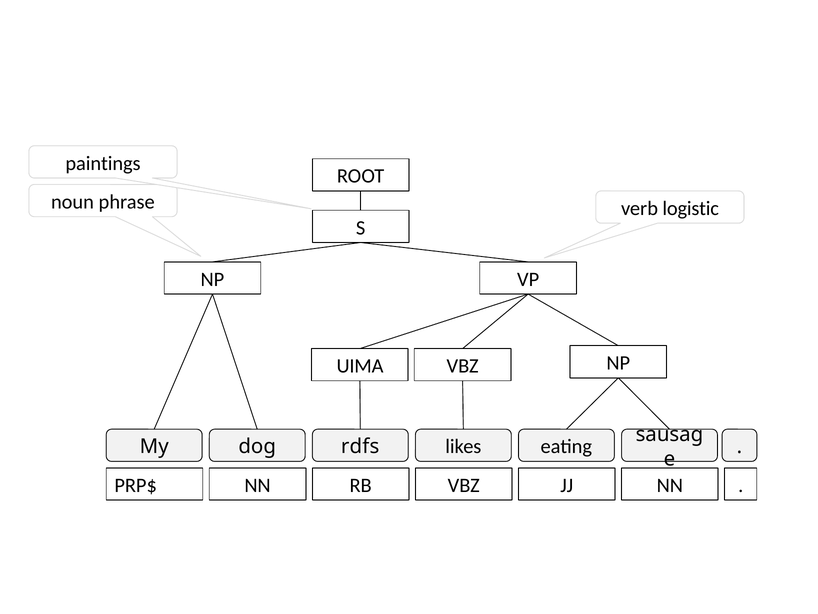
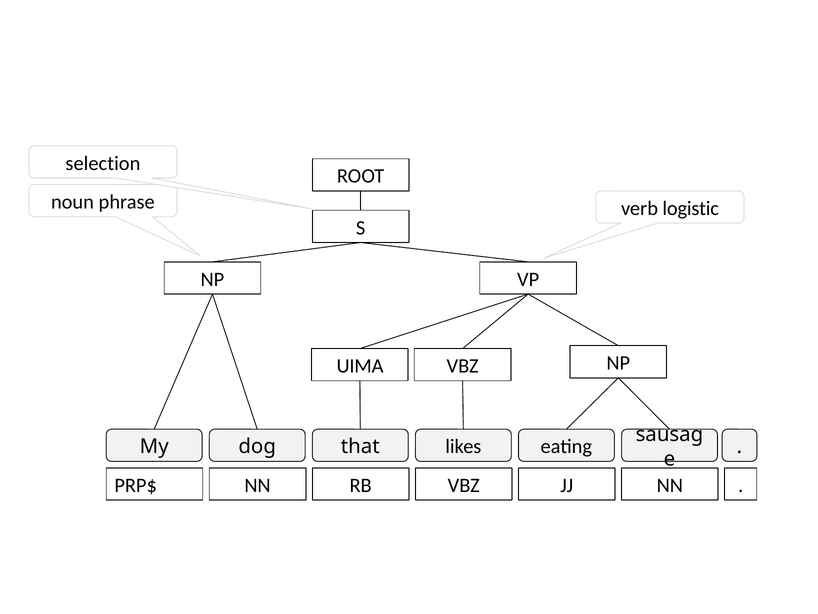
paintings: paintings -> selection (103, 163)
rdfs: rdfs -> that (360, 446)
